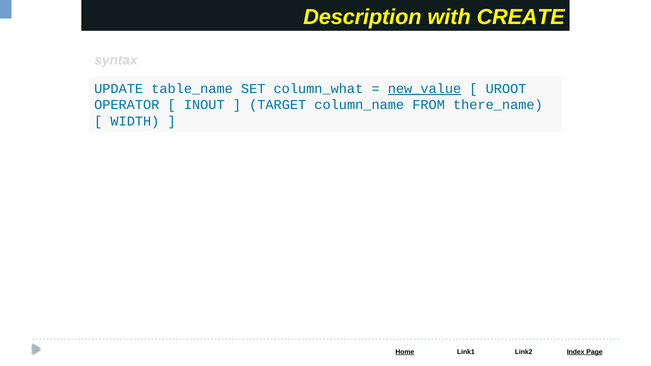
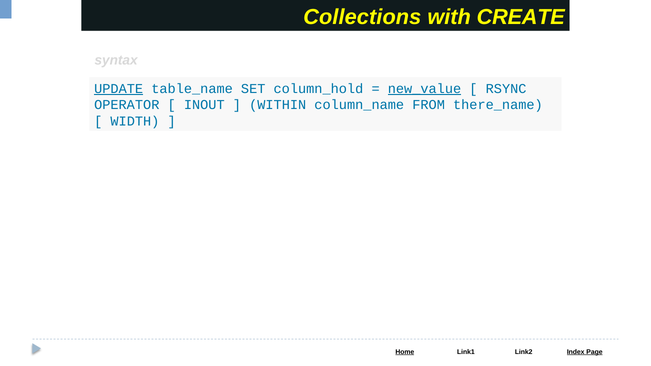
Description: Description -> Collections (362, 17)
UPDATE underline: none -> present (119, 89)
column_what: column_what -> column_hold (318, 89)
UROOT: UROOT -> RSYNC (506, 89)
TARGET: TARGET -> WITHIN (278, 105)
